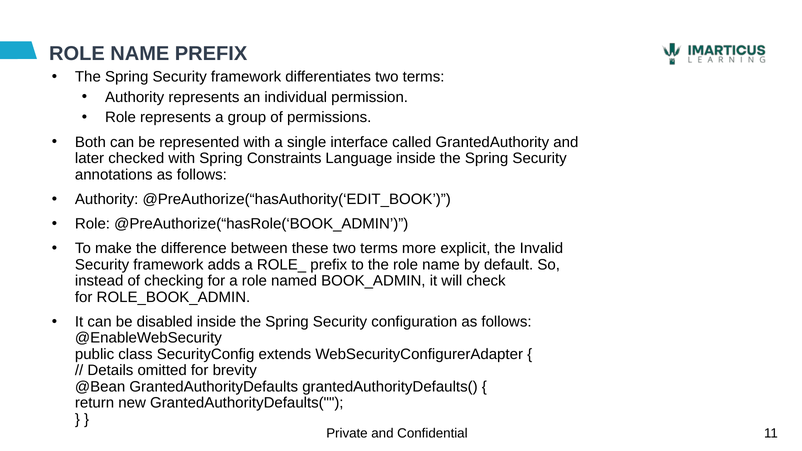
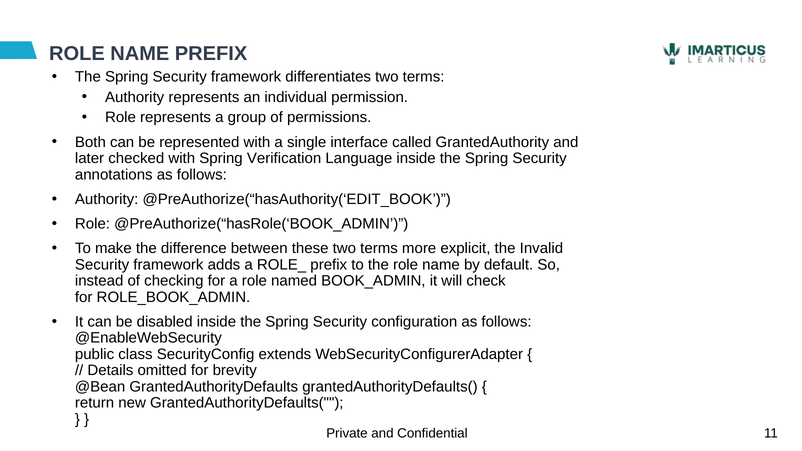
Constraints: Constraints -> Verification (284, 158)
